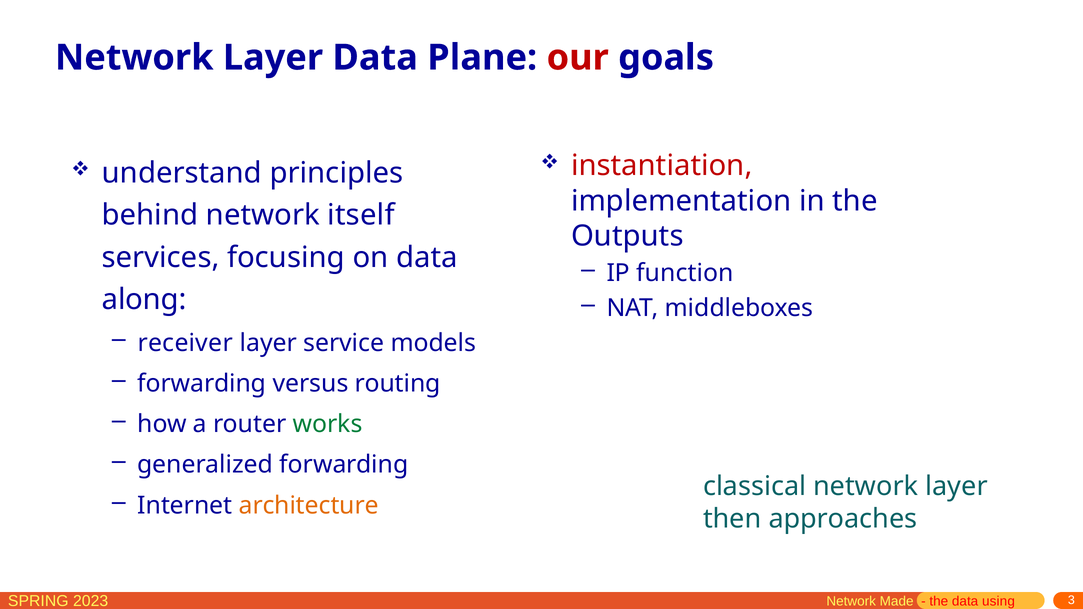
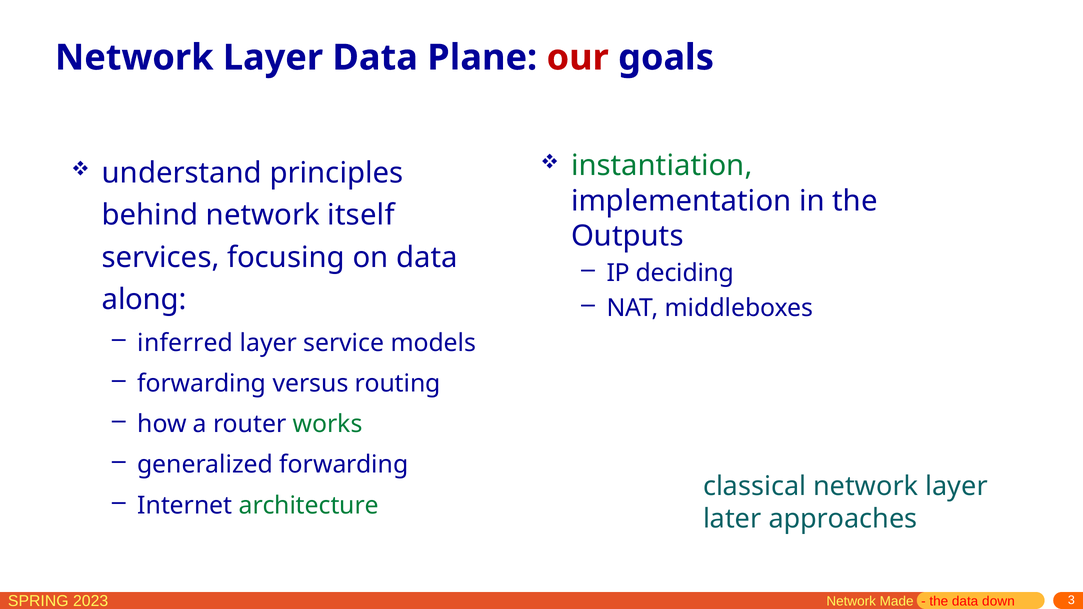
instantiation colour: red -> green (662, 166)
function: function -> deciding (685, 273)
receiver: receiver -> inferred (185, 343)
architecture colour: orange -> green (309, 506)
then: then -> later (732, 519)
using: using -> down (998, 602)
